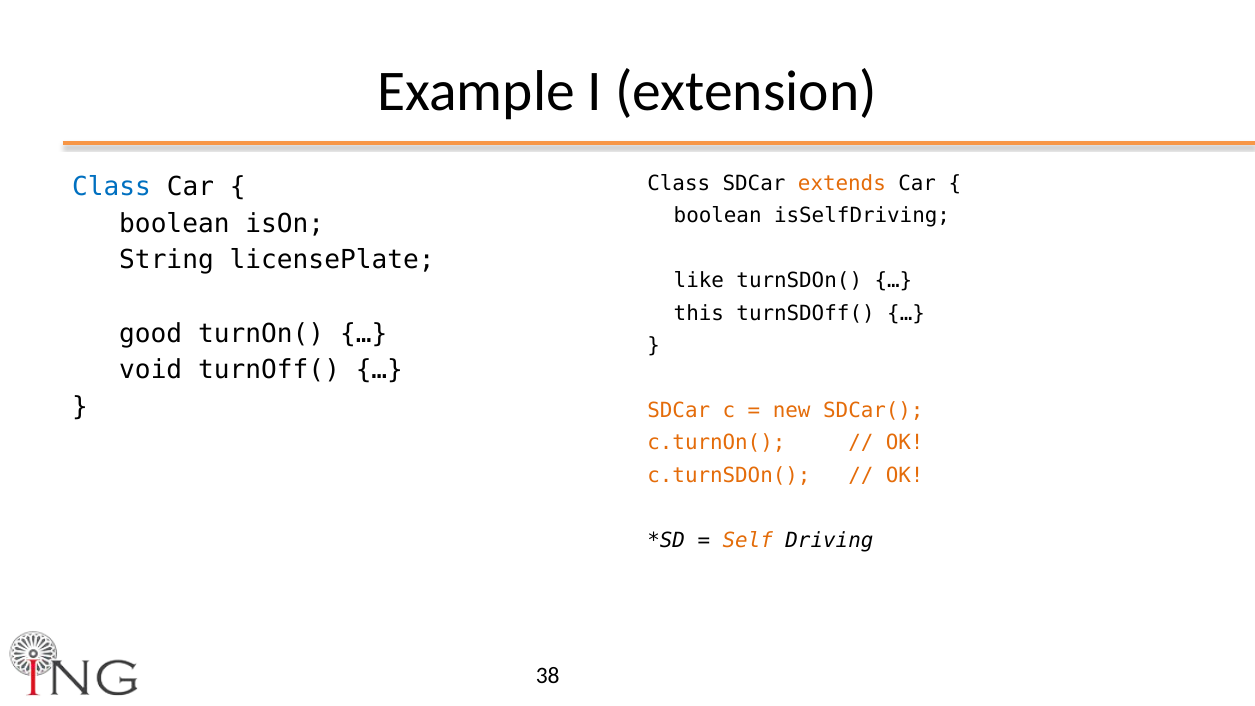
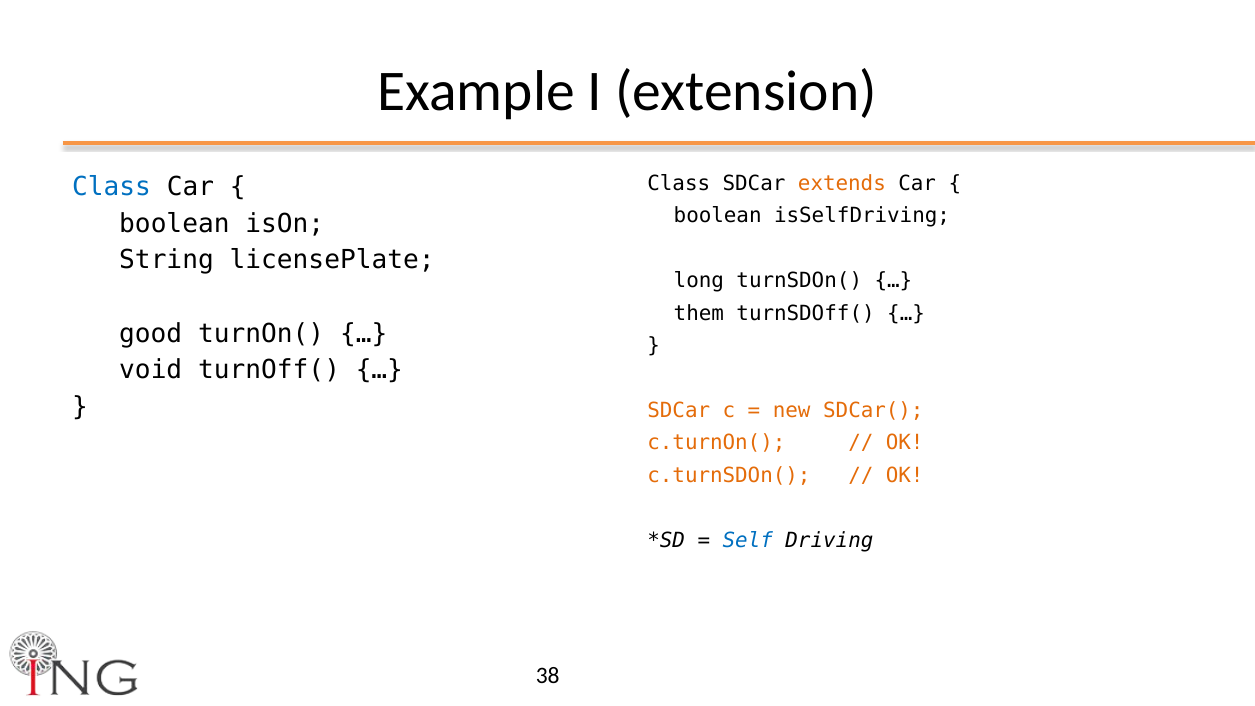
like: like -> long (699, 281)
this: this -> them (699, 313)
Self colour: orange -> blue (748, 540)
